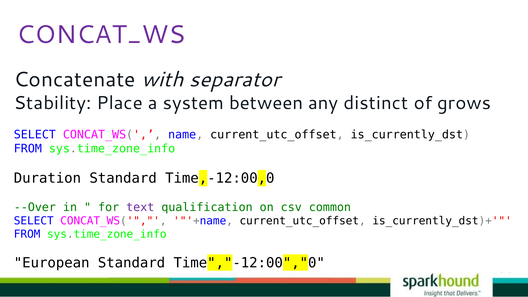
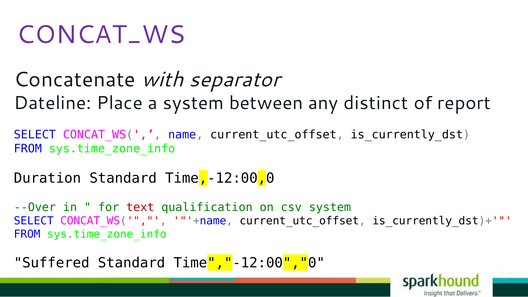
Stability: Stability -> Dateline (53, 103)
grows: grows -> report (464, 103)
text colour: purple -> red (140, 207)
csv common: common -> system (330, 207)
European: European -> Suffered (52, 263)
